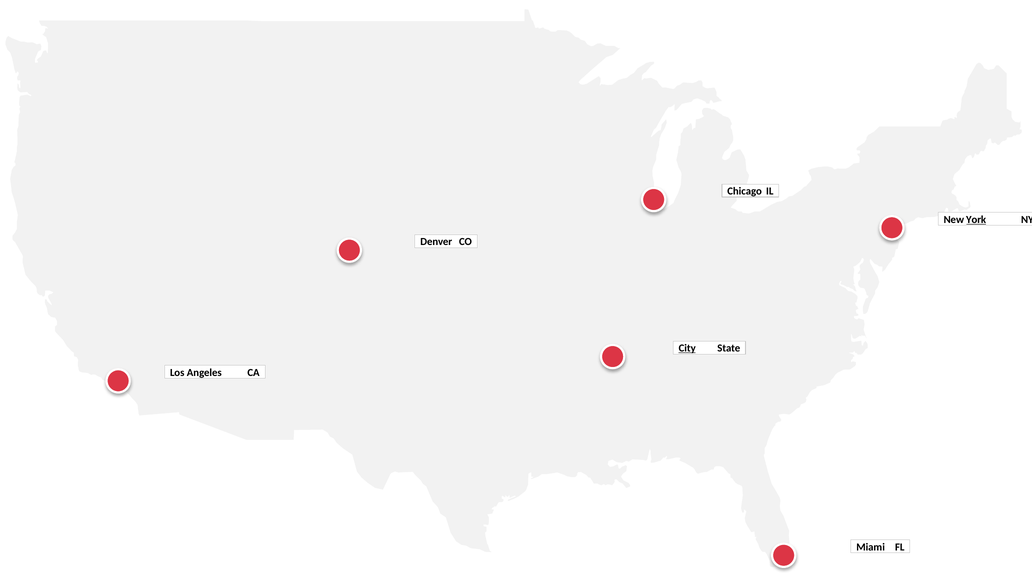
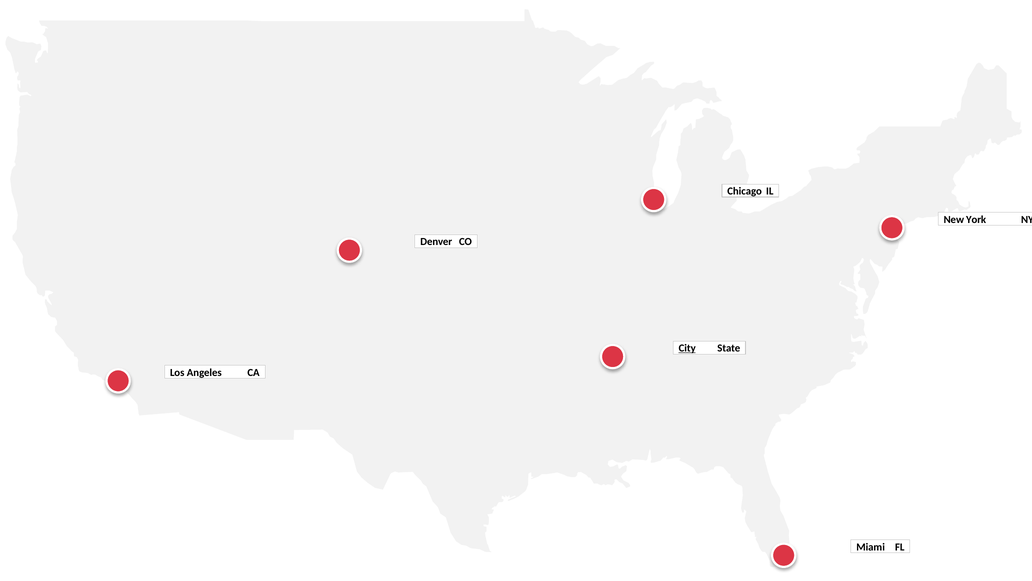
York underline: present -> none (976, 219)
